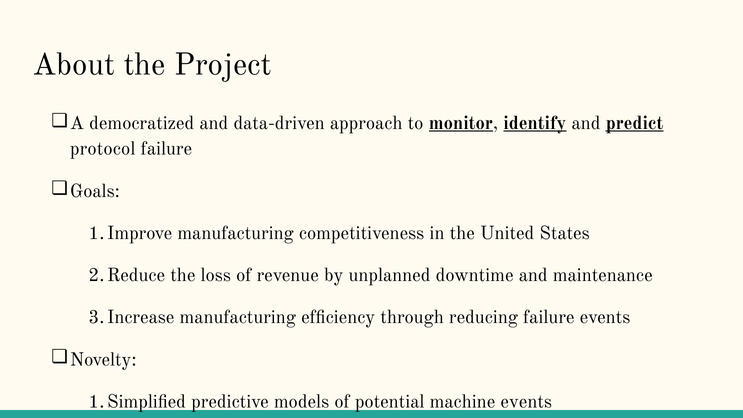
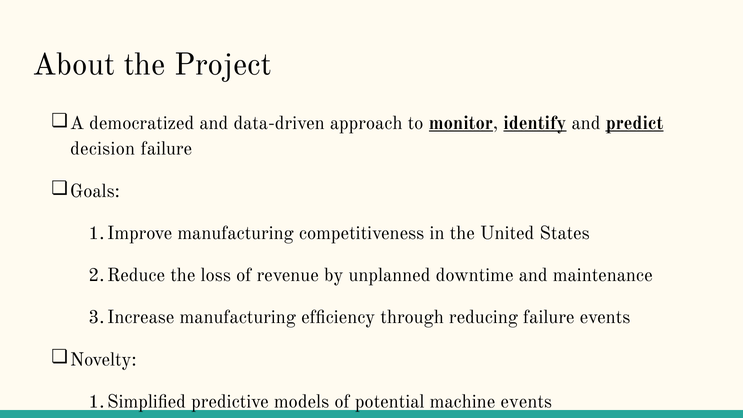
protocol: protocol -> decision (103, 149)
